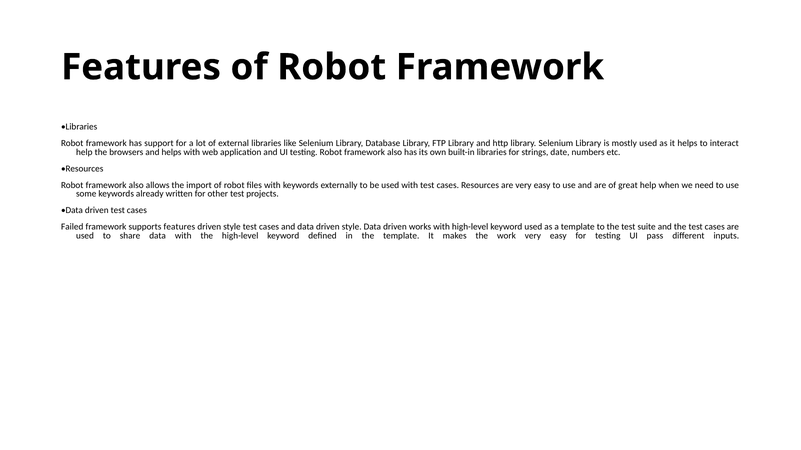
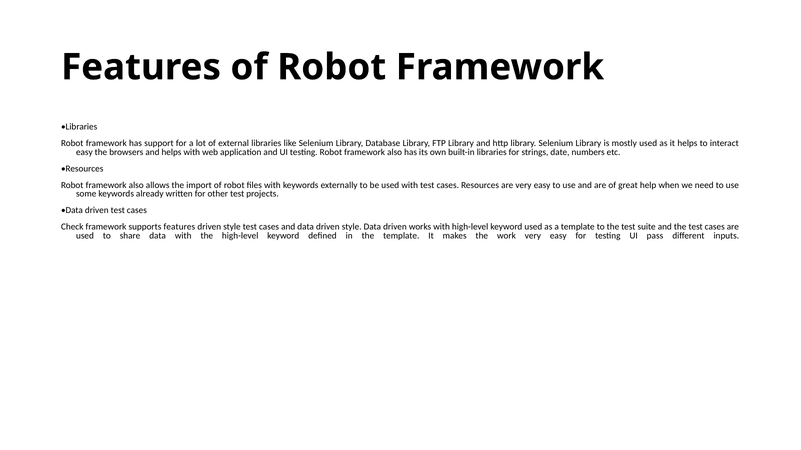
help: help -> easy (84, 152)
Failed: Failed -> Check (72, 227)
